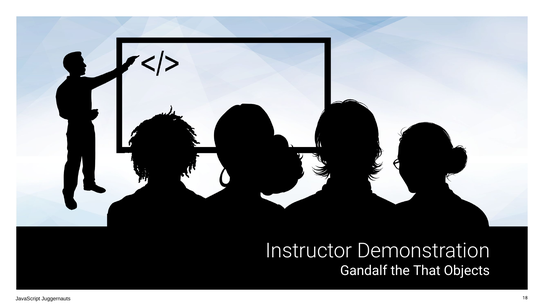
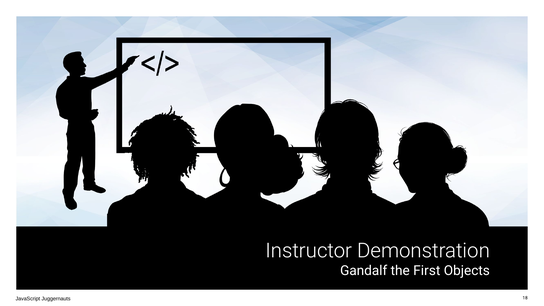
That: That -> First (427, 271)
